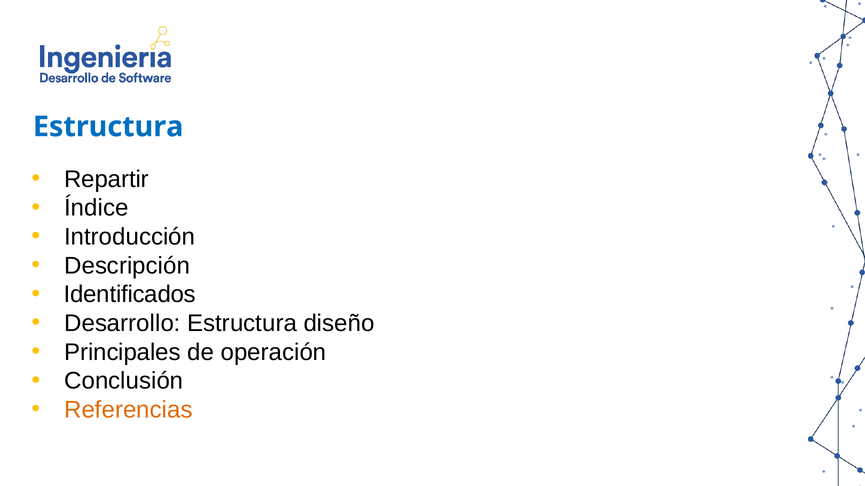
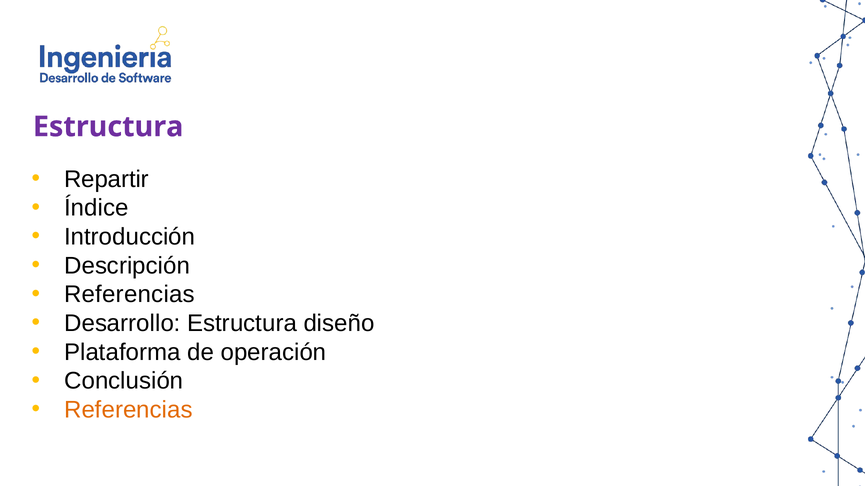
Estructura colour: blue -> purple (108, 127)
Identificados: Identificados -> Referencias (130, 295)
Principales: Principales -> Plataforma (122, 352)
